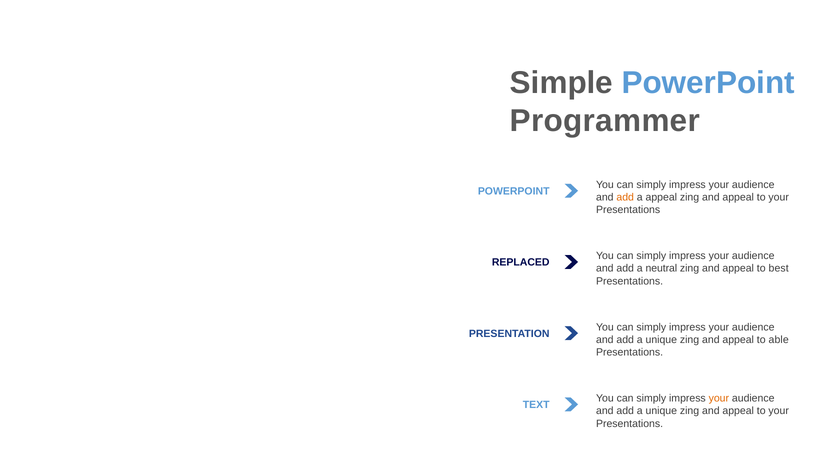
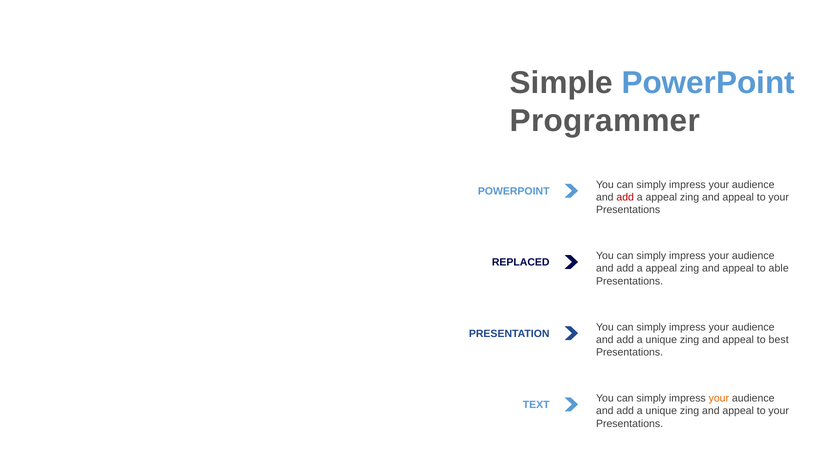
add colour: orange -> red (625, 197)
neutral: neutral -> appeal (661, 268)
best: best -> able (779, 268)
able: able -> best (779, 339)
